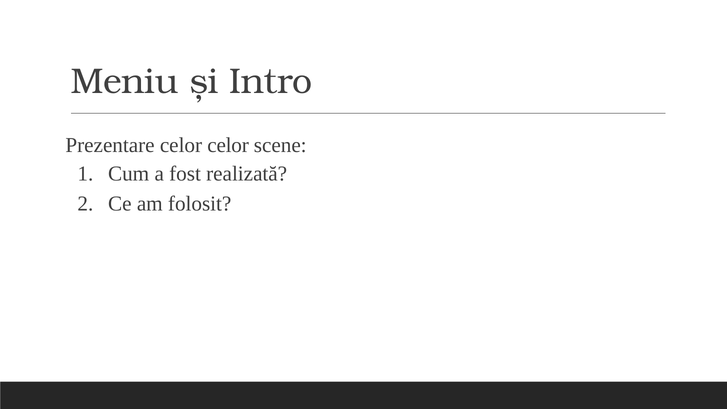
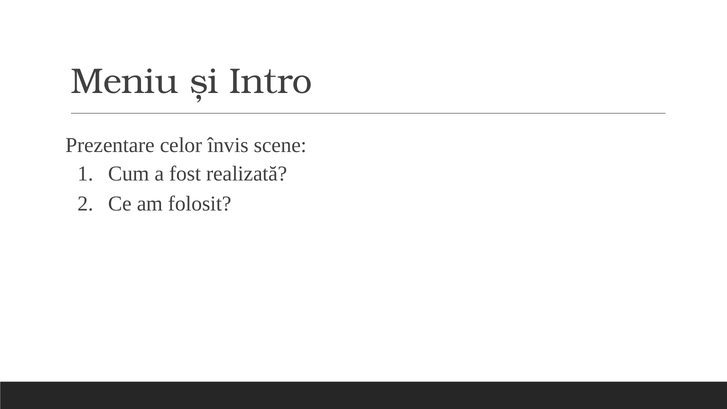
celor celor: celor -> învis (228, 145)
